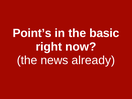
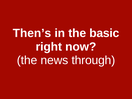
Point’s: Point’s -> Then’s (32, 33)
already: already -> through (93, 60)
